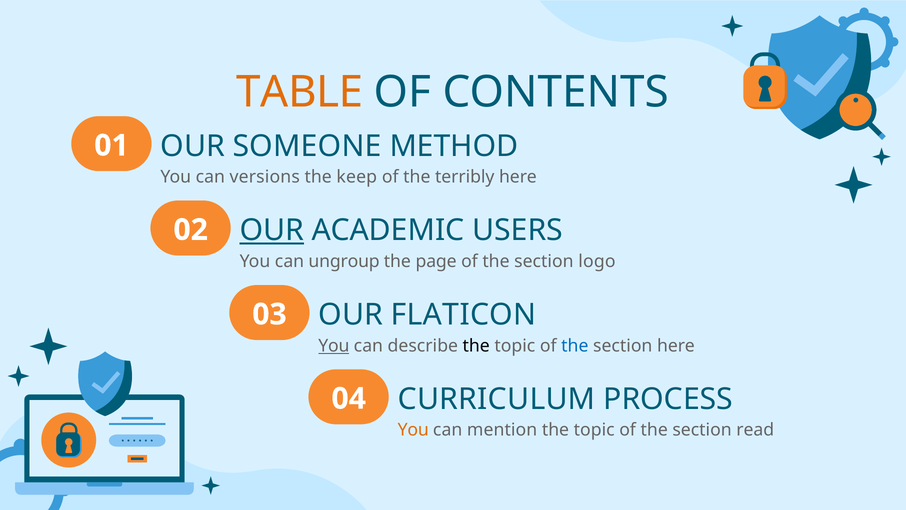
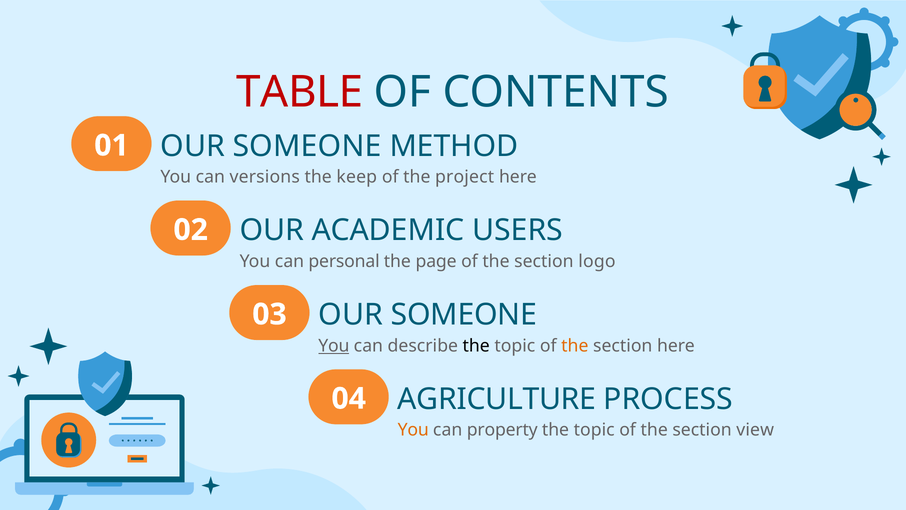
TABLE colour: orange -> red (300, 92)
terribly: terribly -> project (465, 177)
OUR underline: present -> none (272, 230)
ungroup: ungroup -> personal (344, 261)
FLATICON: FLATICON -> SOMEONE (464, 315)
the colour: blue -> orange (575, 346)
CURRICULUM: CURRICULUM -> AGRICULTURE (497, 399)
mention: mention -> property (502, 430)
read: read -> view (755, 430)
